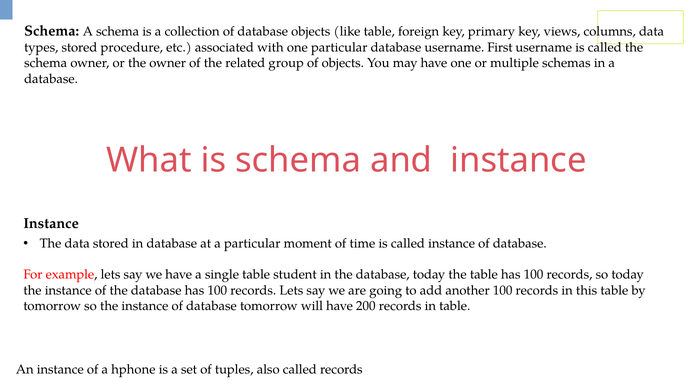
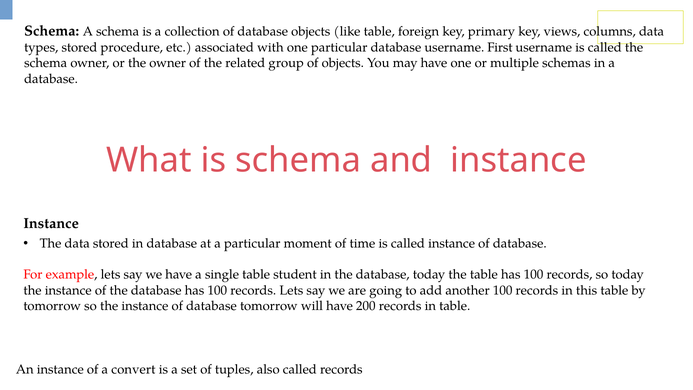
hphone: hphone -> convert (133, 369)
